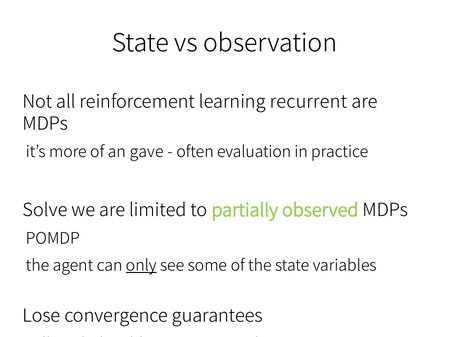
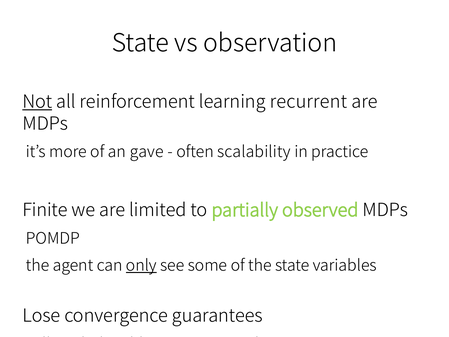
Not underline: none -> present (37, 102)
evaluation: evaluation -> scalability (254, 152)
Solve: Solve -> Finite (45, 210)
